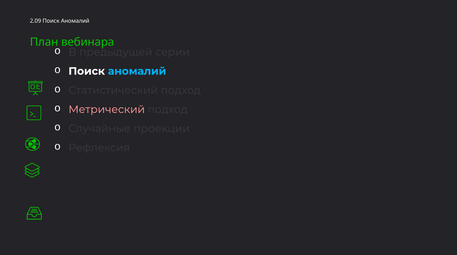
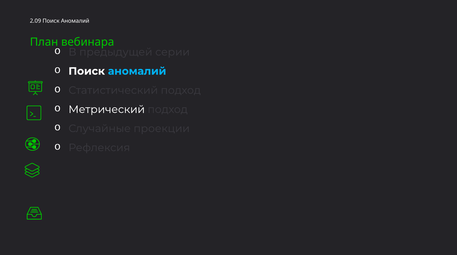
Метрический colour: pink -> white (107, 110)
